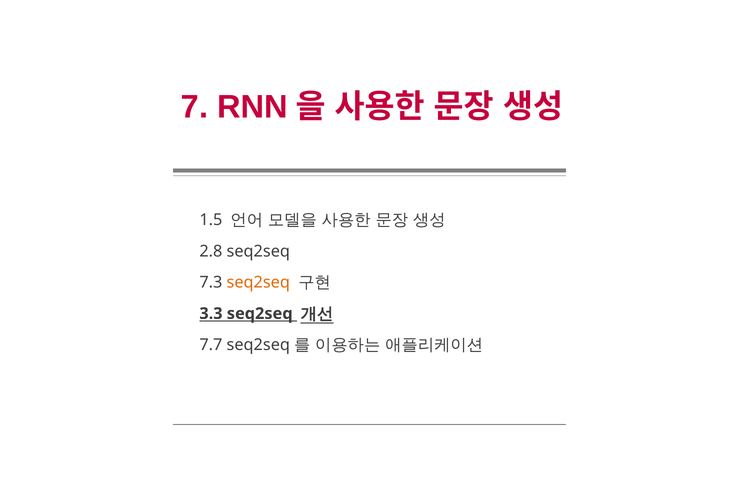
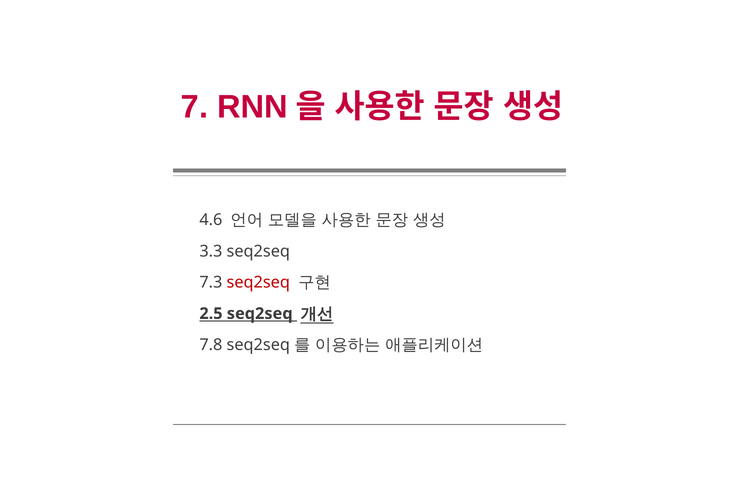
1.5: 1.5 -> 4.6 (211, 220)
2.8: 2.8 -> 3.3 (211, 251)
seq2seq colour: orange -> red (258, 283)
3.3: 3.3 -> 2.5 (211, 314)
7.7: 7.7 -> 7.8 (211, 345)
